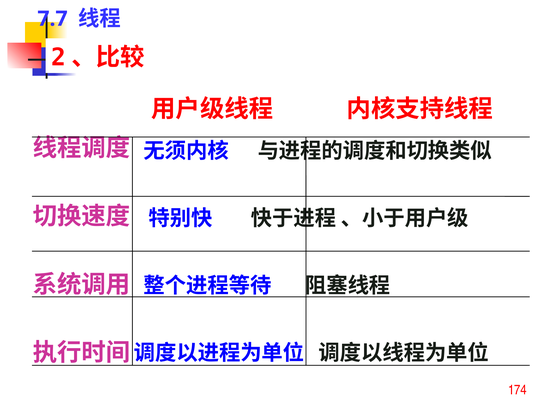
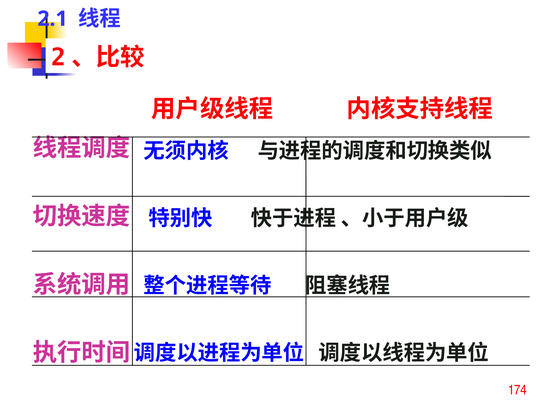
7.7: 7.7 -> 2.1 (52, 19)
